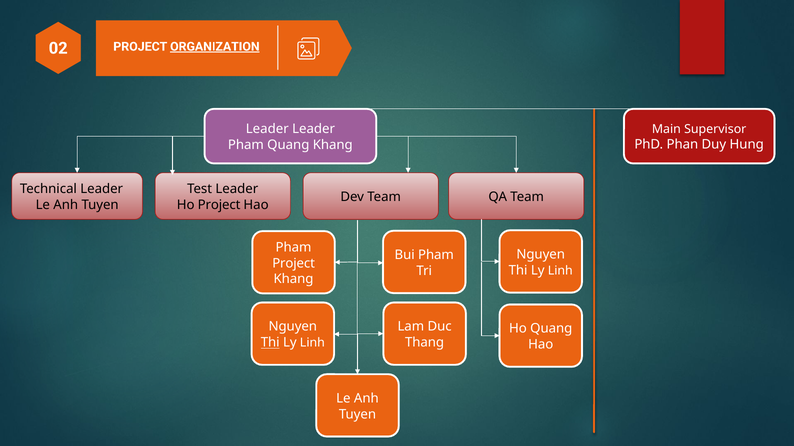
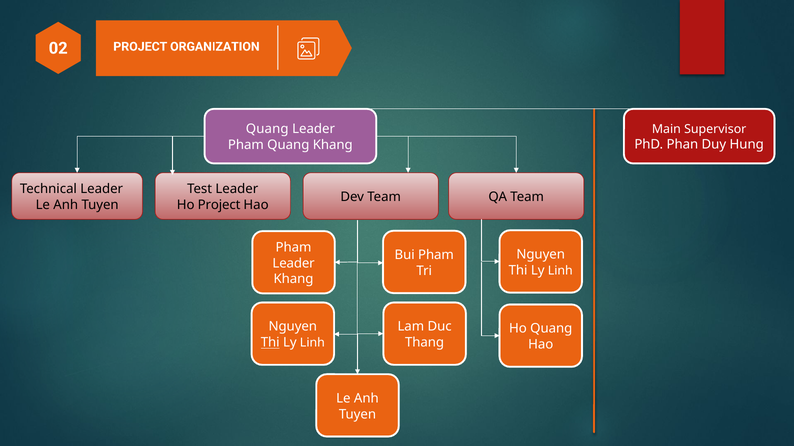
ORGANIZATION underline: present -> none (215, 47)
Leader: Leader -> Quang (267, 129)
Project: Project -> Leader (294, 264)
